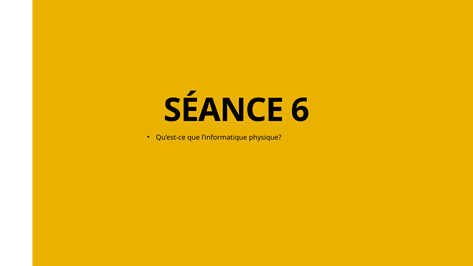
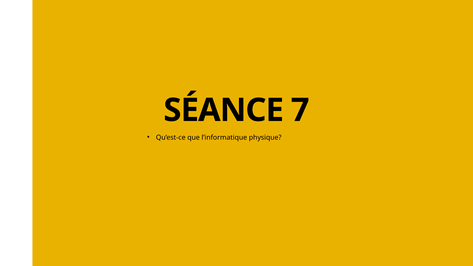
6: 6 -> 7 (300, 110)
